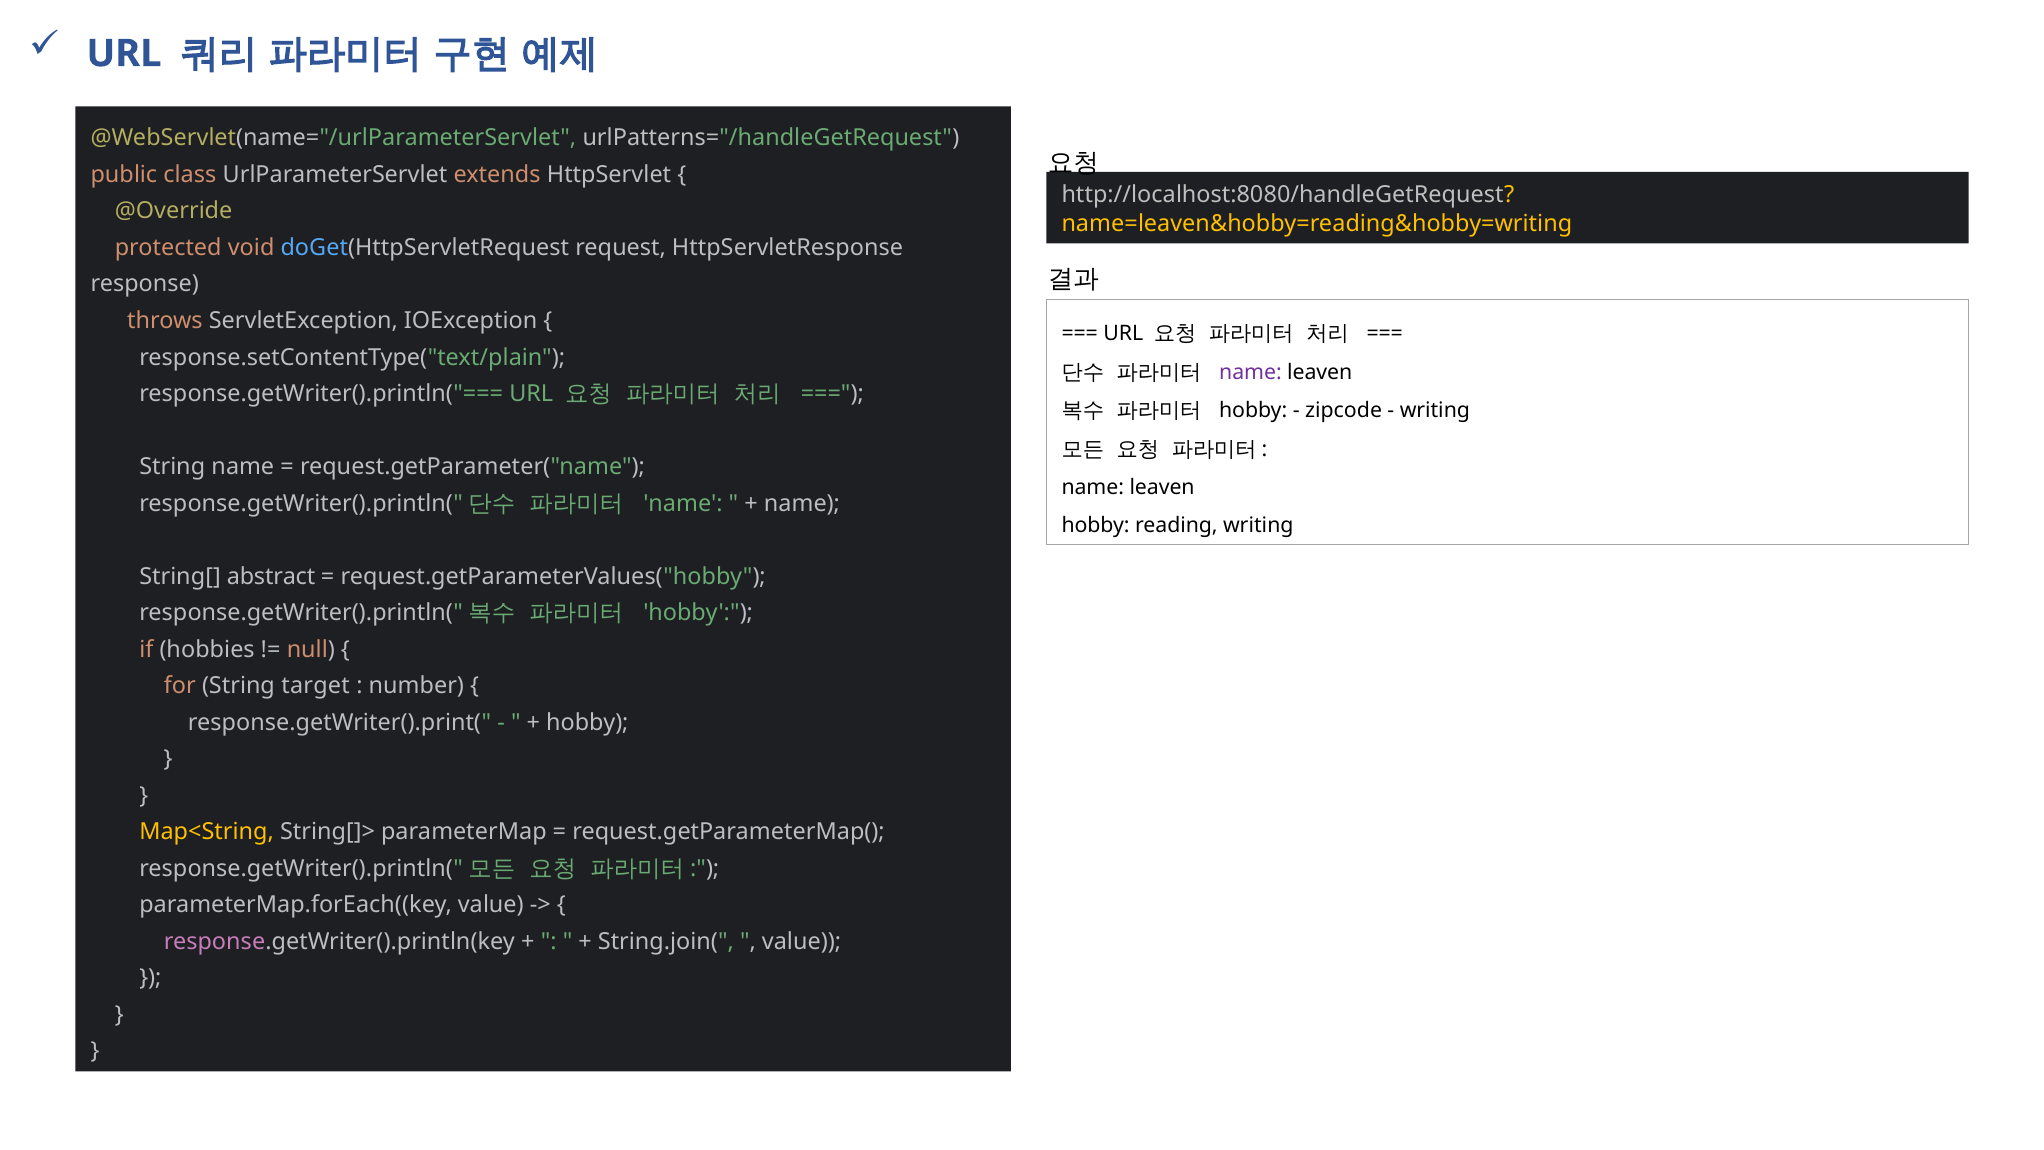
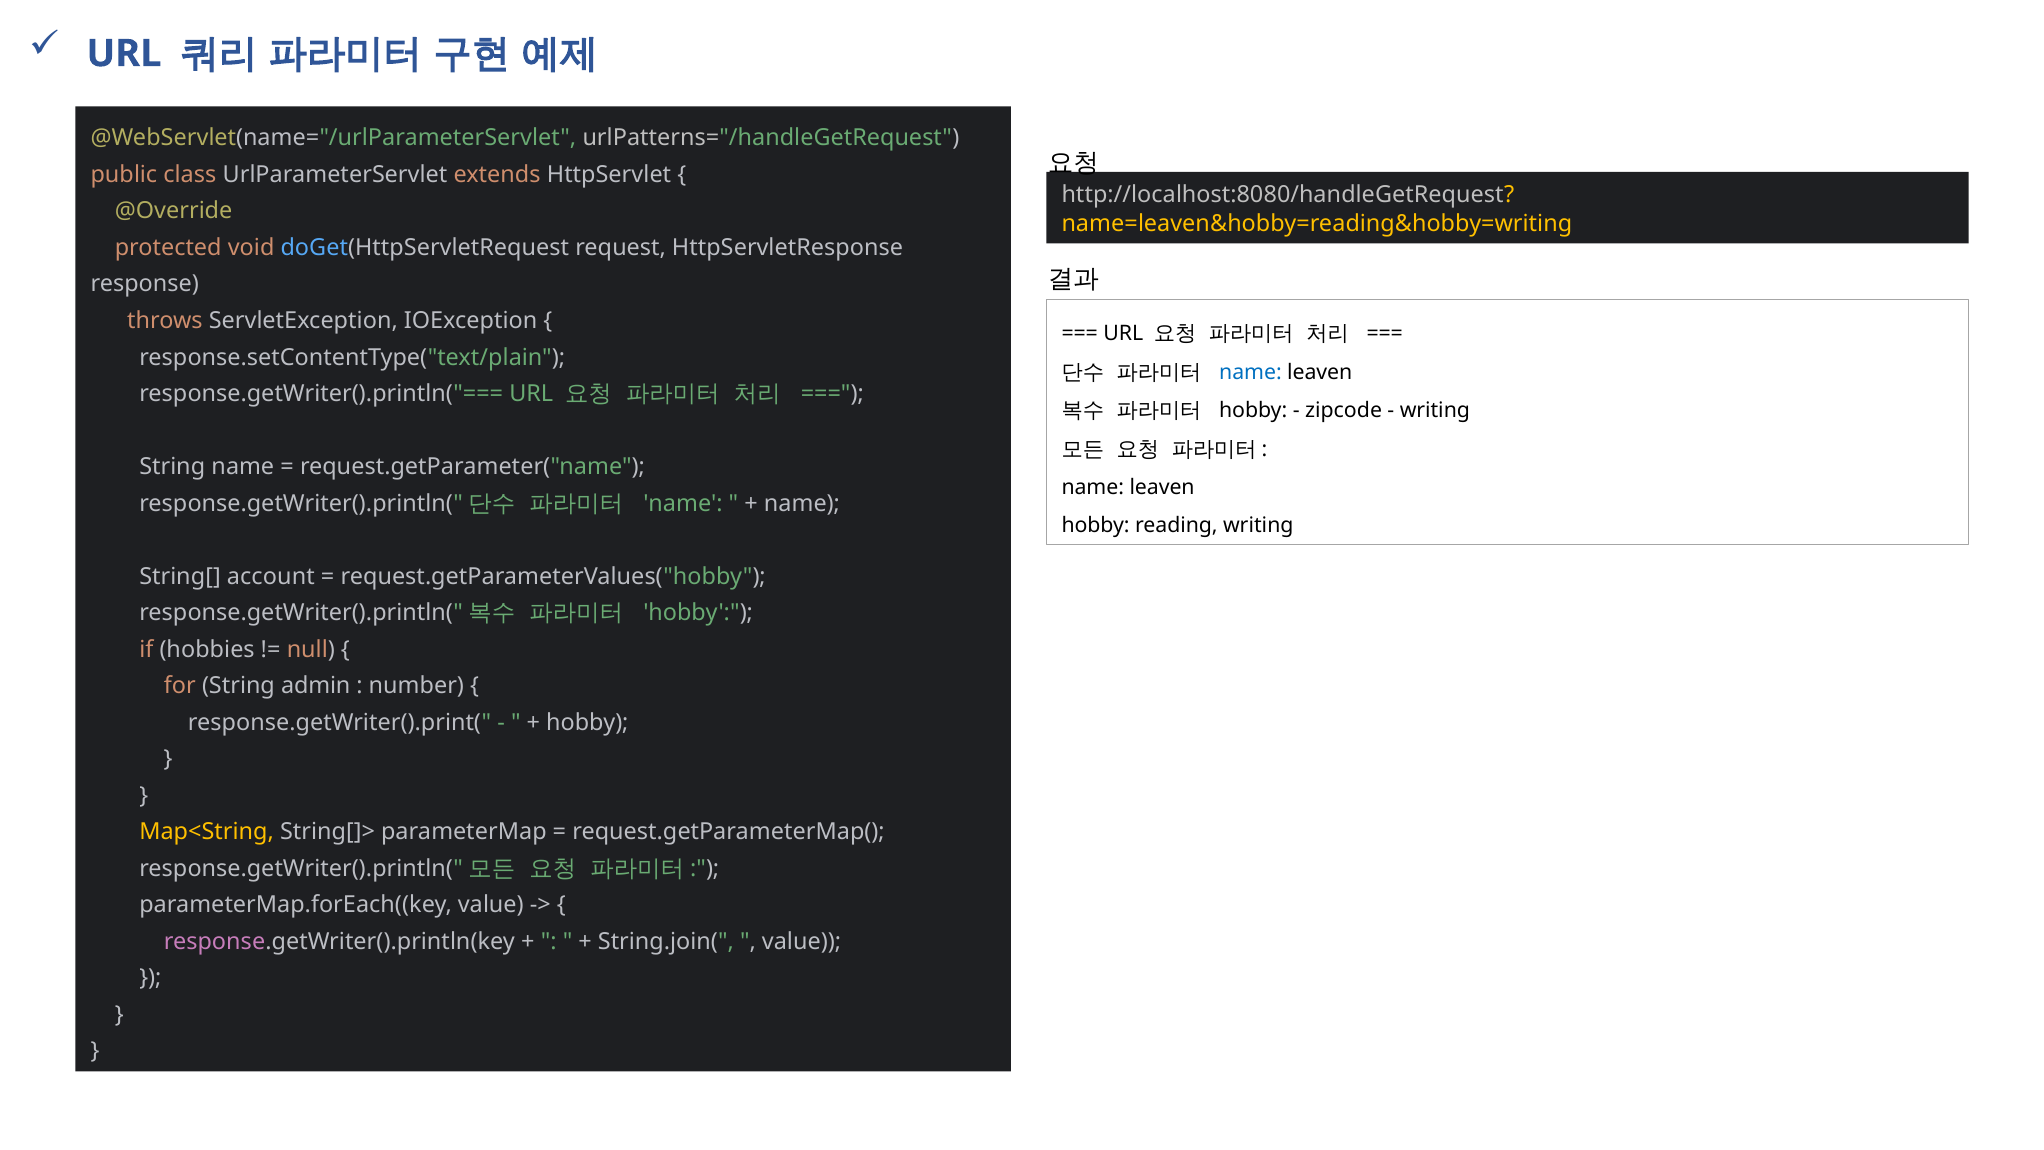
name colour: purple -> blue (1250, 372)
abstract: abstract -> account (271, 576)
target: target -> admin (316, 686)
